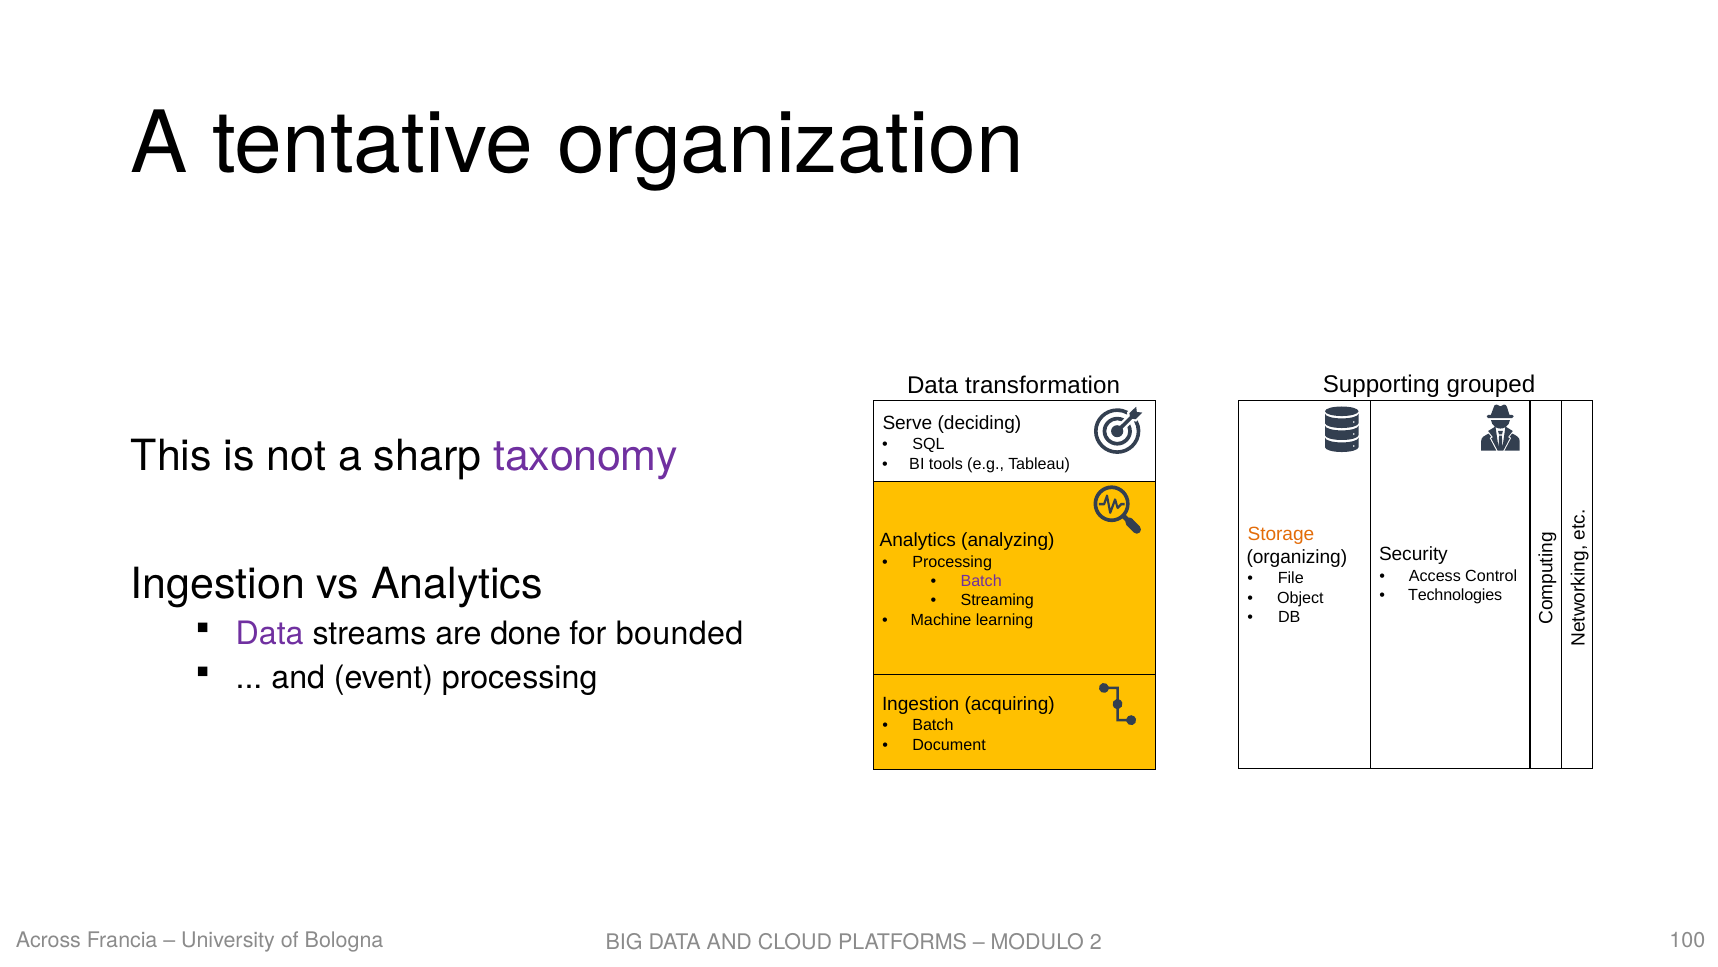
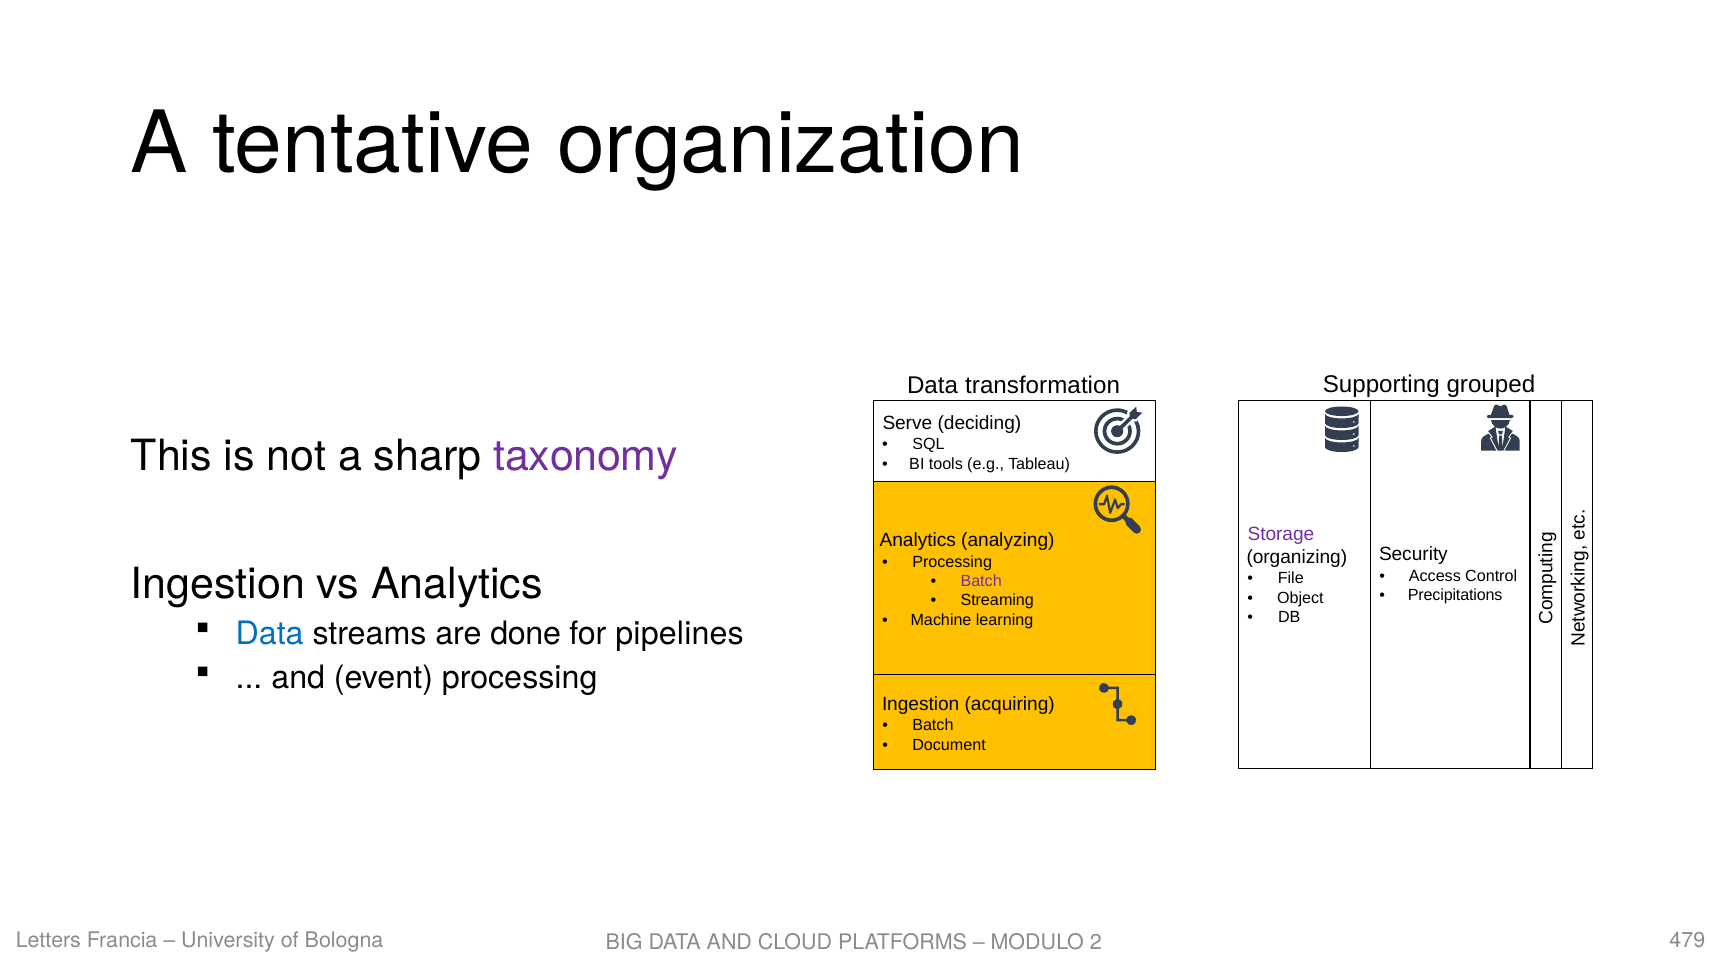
Storage colour: orange -> purple (1281, 534)
Technologies: Technologies -> Precipitations (1455, 595)
Data colour: purple -> blue (270, 634)
bounded: bounded -> pipelines (680, 634)
Across: Across -> Letters (48, 940)
100: 100 -> 479 (1687, 940)
